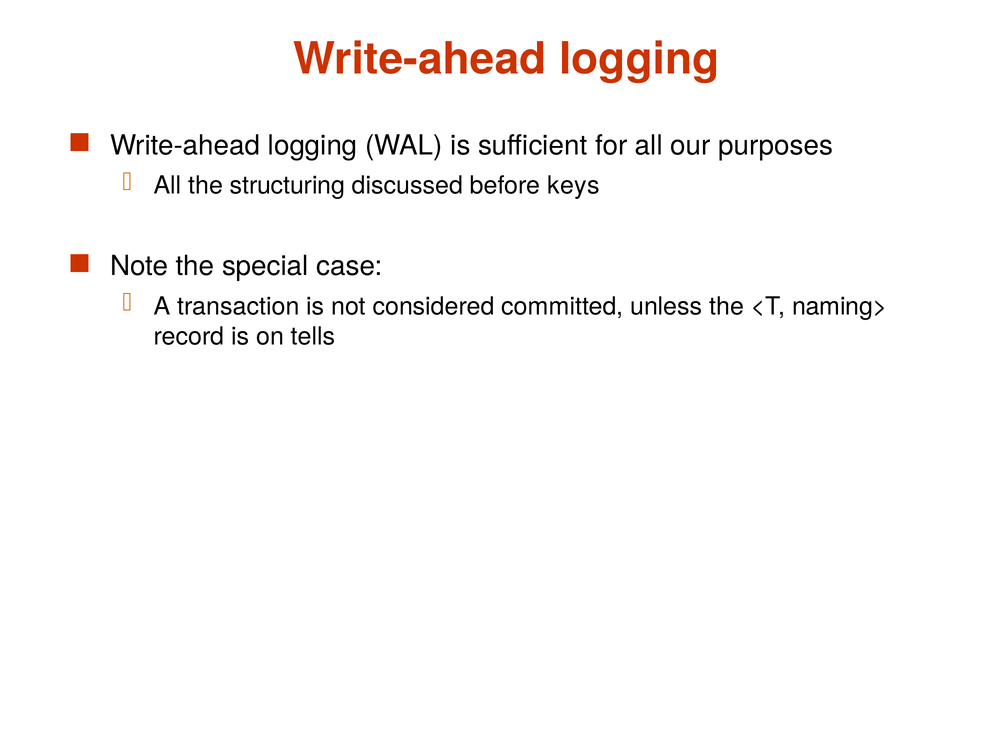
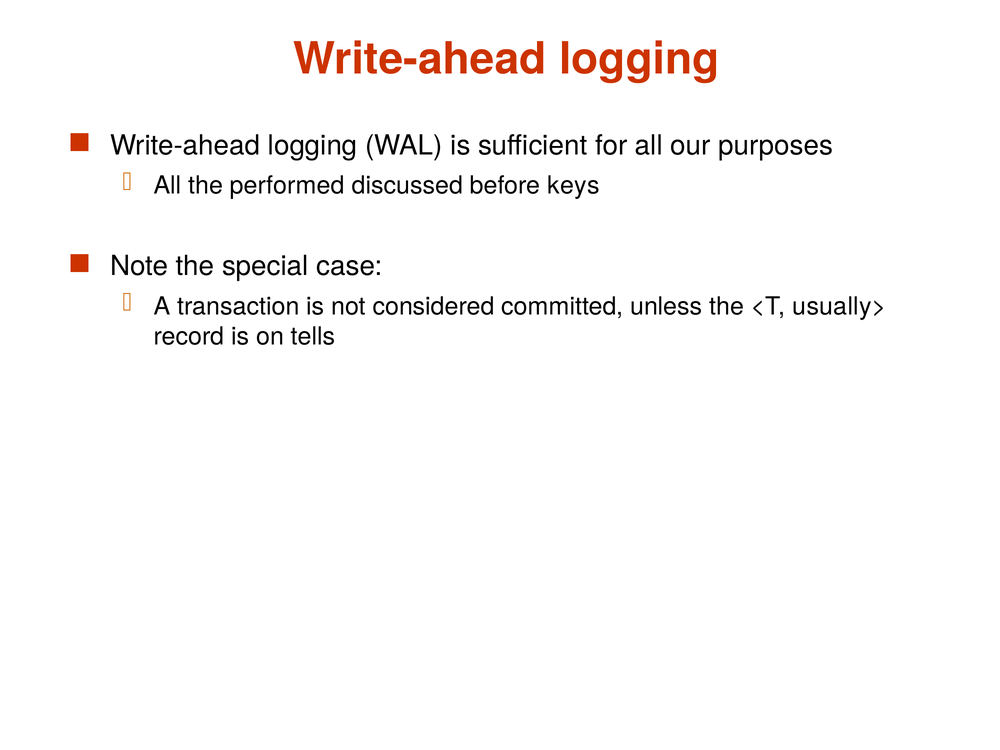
structuring: structuring -> performed (287, 186)
naming>: naming> -> usually> (839, 306)
